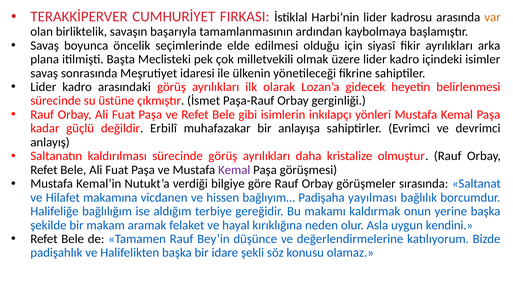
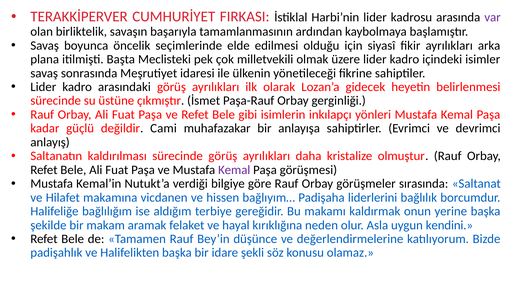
var colour: orange -> purple (493, 17)
Erbilî: Erbilî -> Cami (164, 129)
yayılması: yayılması -> liderlerini (373, 198)
